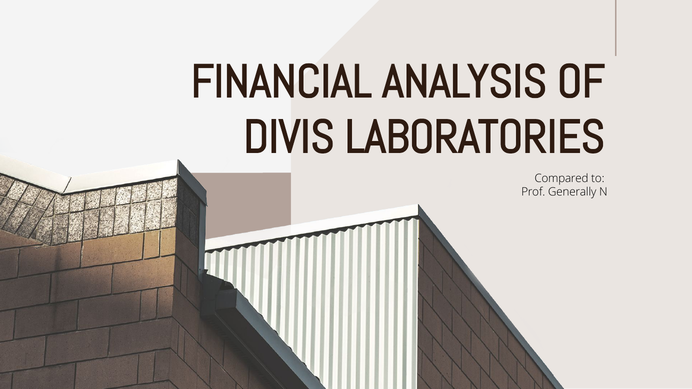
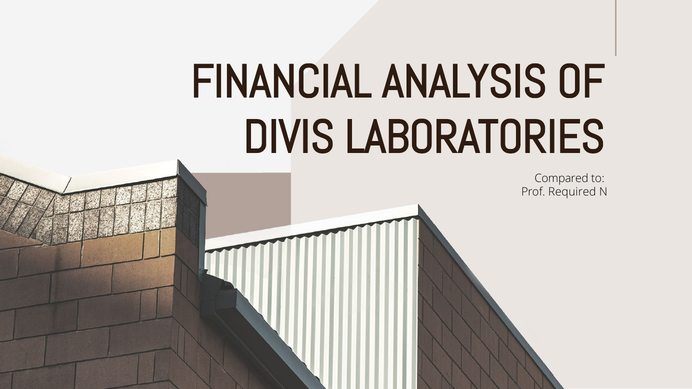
Generally: Generally -> Required (572, 192)
